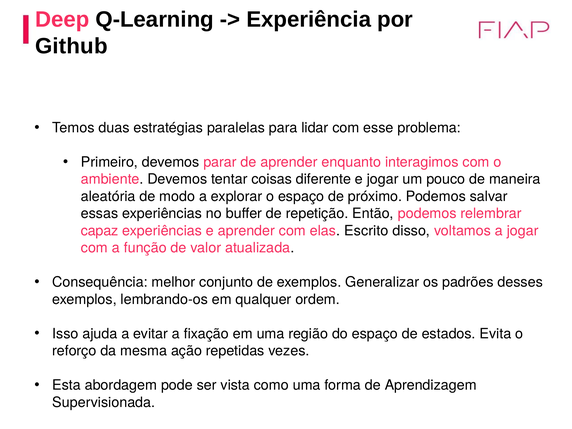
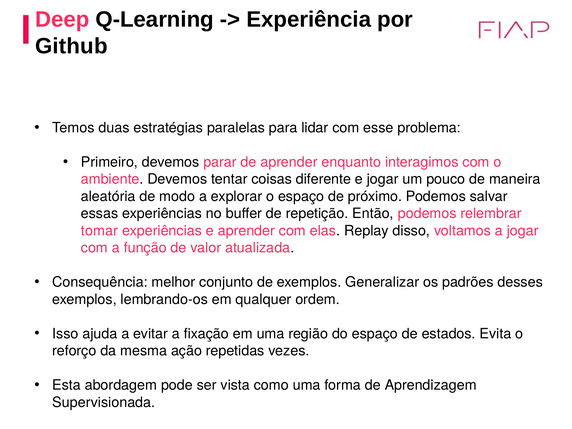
capaz: capaz -> tomar (99, 231)
Escrito: Escrito -> Replay (366, 231)
